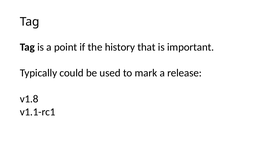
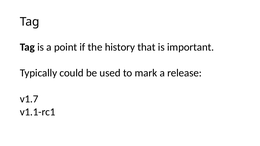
v1.8: v1.8 -> v1.7 (29, 99)
